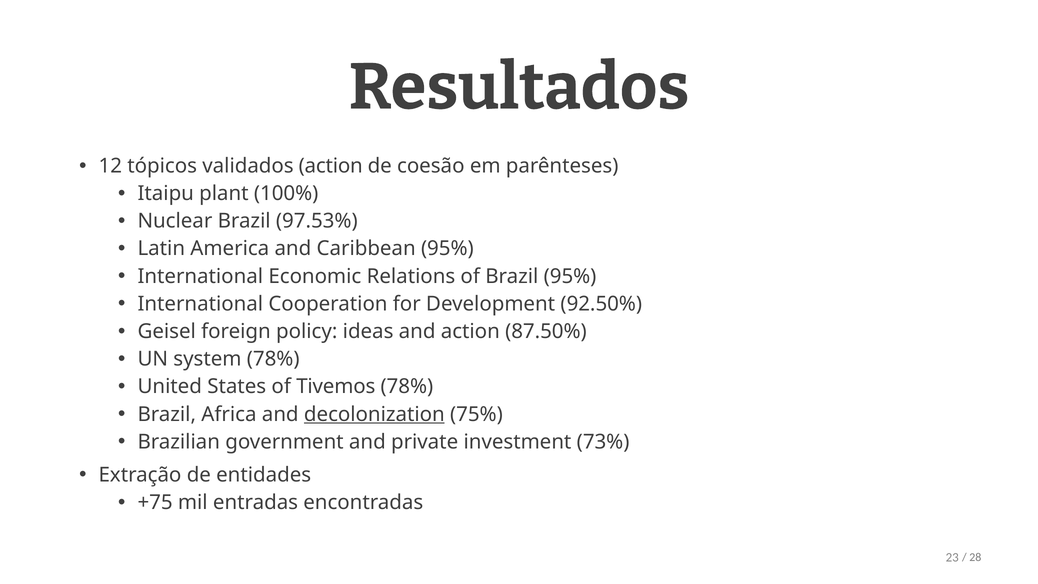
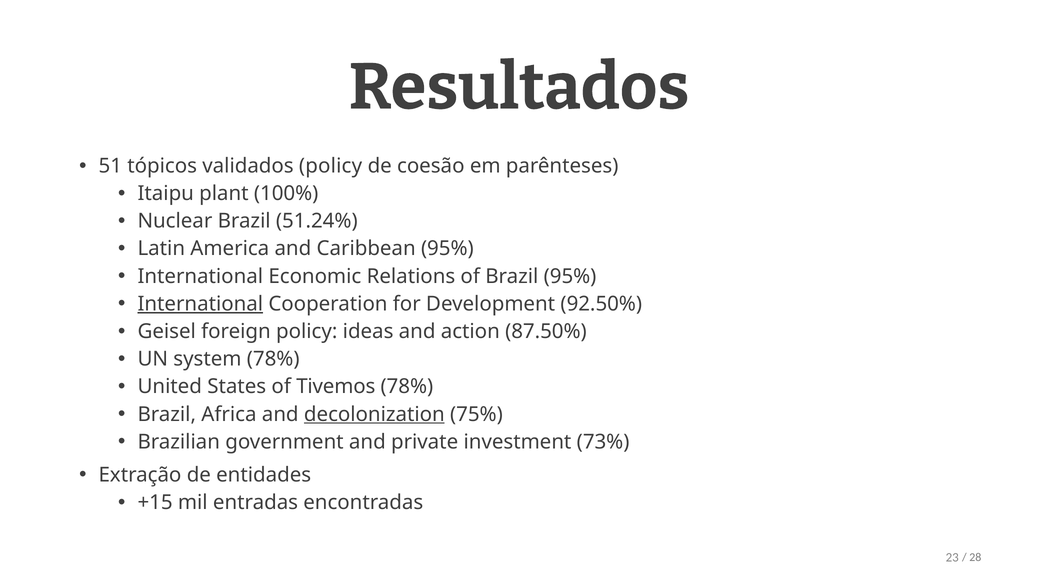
12: 12 -> 51 (110, 166)
validados action: action -> policy (331, 166)
97.53%: 97.53% -> 51.24% (317, 221)
International underline: none -> present (200, 304)
+75: +75 -> +15 (155, 502)
